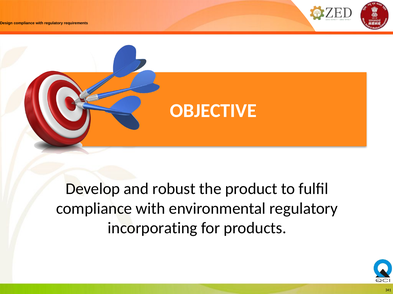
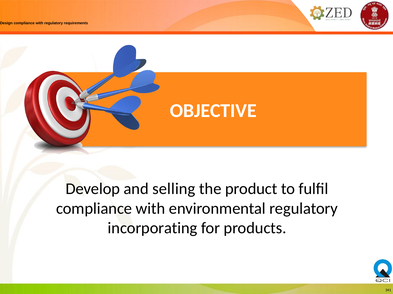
robust: robust -> selling (174, 189)
